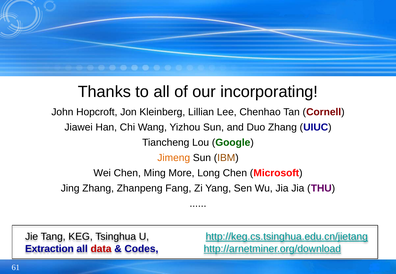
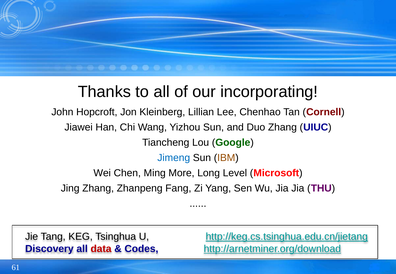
Jimeng colour: orange -> blue (174, 158)
Long Chen: Chen -> Level (235, 173)
Extraction: Extraction -> Discovery (49, 249)
